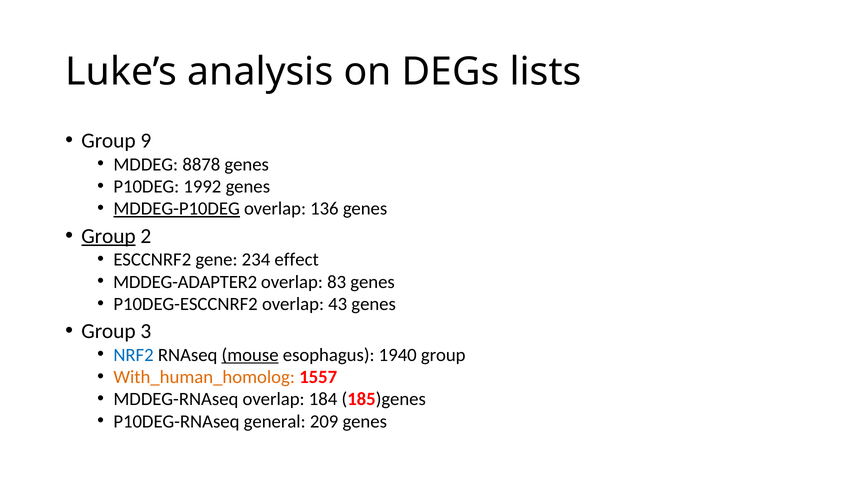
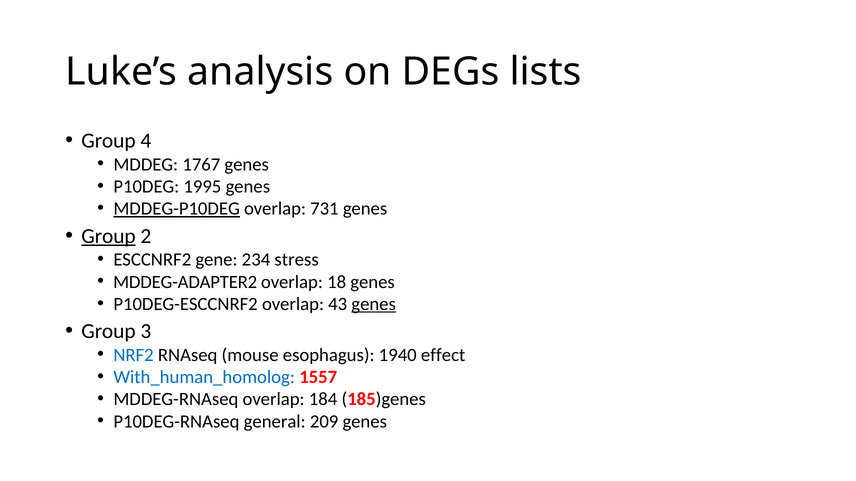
9: 9 -> 4 (146, 141)
8878: 8878 -> 1767 (201, 165)
1992: 1992 -> 1995 (202, 187)
136: 136 -> 731 (324, 209)
effect: effect -> stress (297, 260)
83: 83 -> 18 (337, 282)
genes underline: none -> present (374, 304)
mouse underline: present -> none (250, 355)
1940 group: group -> effect (443, 355)
With_human_homolog colour: orange -> blue (204, 378)
